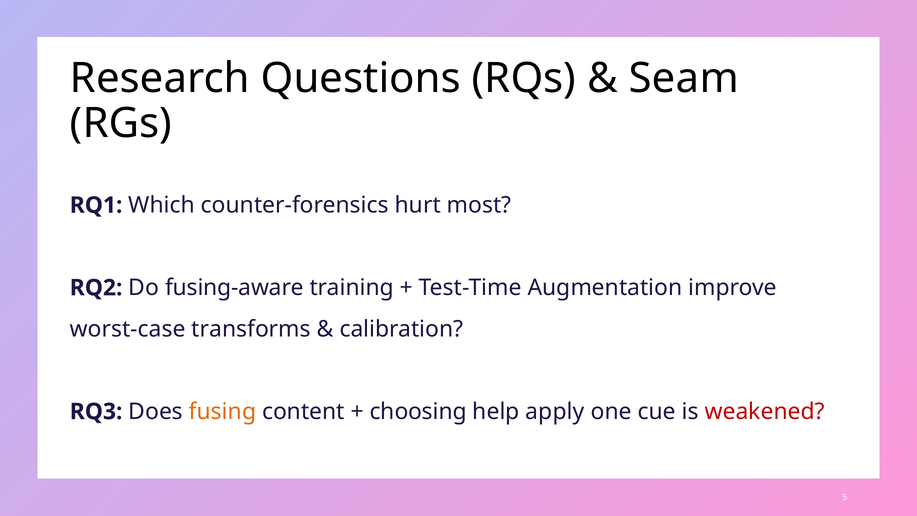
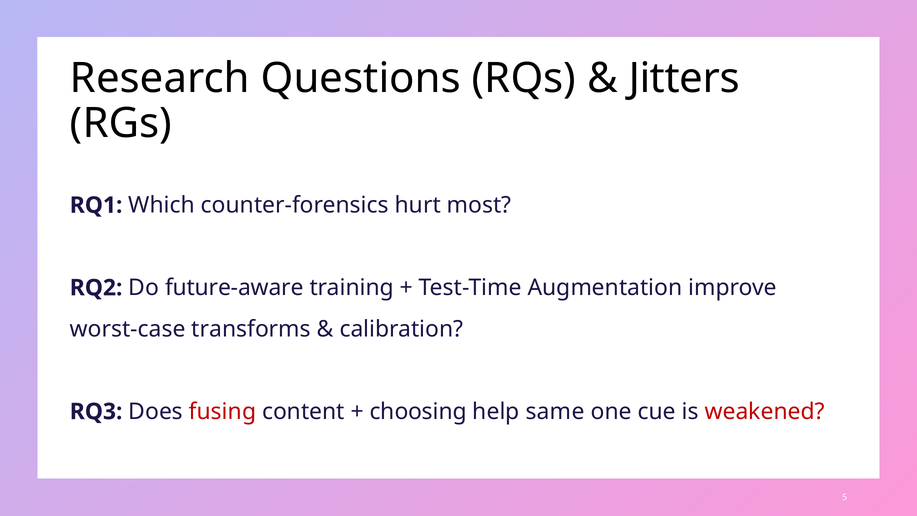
Seam: Seam -> Jitters (684, 78)
fusing‑aware: fusing‑aware -> future‑aware (234, 288)
fusing colour: orange -> red (222, 411)
apply: apply -> same (555, 411)
